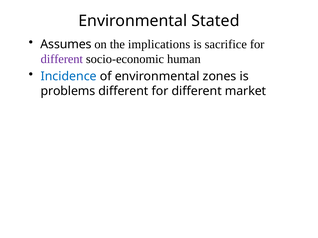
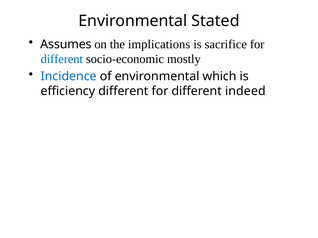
different colour: purple -> blue (62, 59)
human: human -> mostly (184, 59)
zones: zones -> which (220, 77)
problems: problems -> efficiency (68, 91)
market: market -> indeed (245, 91)
